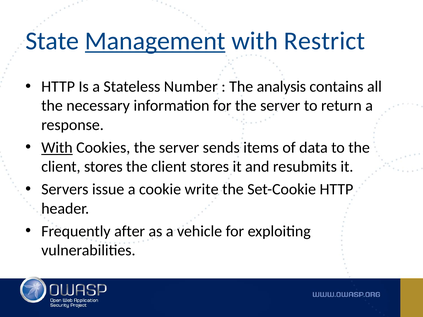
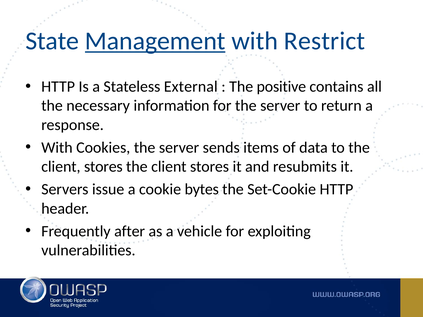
Number: Number -> External (191, 87)
analysis: analysis -> positive (281, 87)
With underline: present -> none (57, 148)
write: write -> bytes (202, 190)
